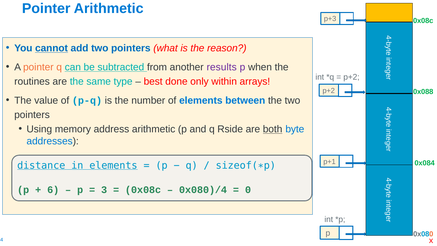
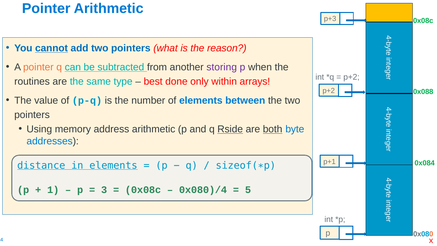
results: results -> storing (222, 67)
Rside underline: none -> present (230, 129)
6: 6 -> 1 (53, 190)
0: 0 -> 5 (248, 190)
